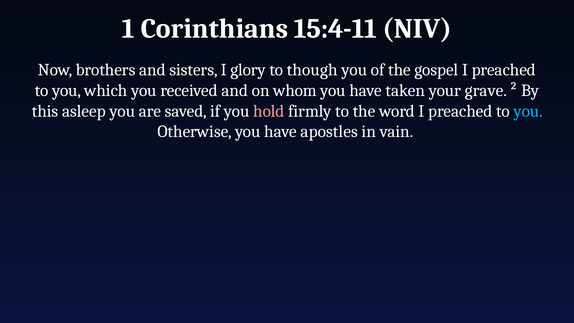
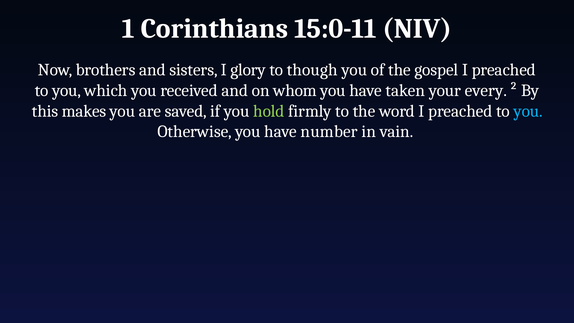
15:4-11: 15:4-11 -> 15:0-11 (335, 29)
grave: grave -> every (486, 90)
asleep: asleep -> makes (84, 111)
hold colour: pink -> light green (269, 111)
apostles: apostles -> number (329, 132)
